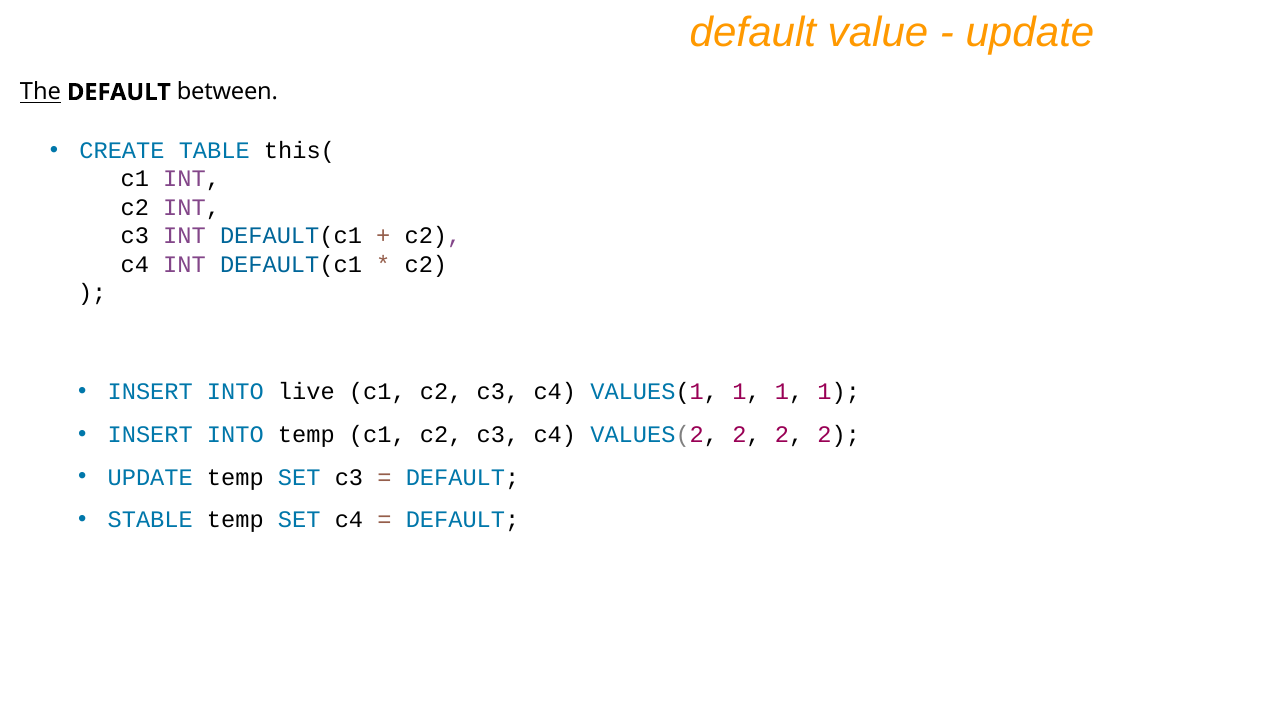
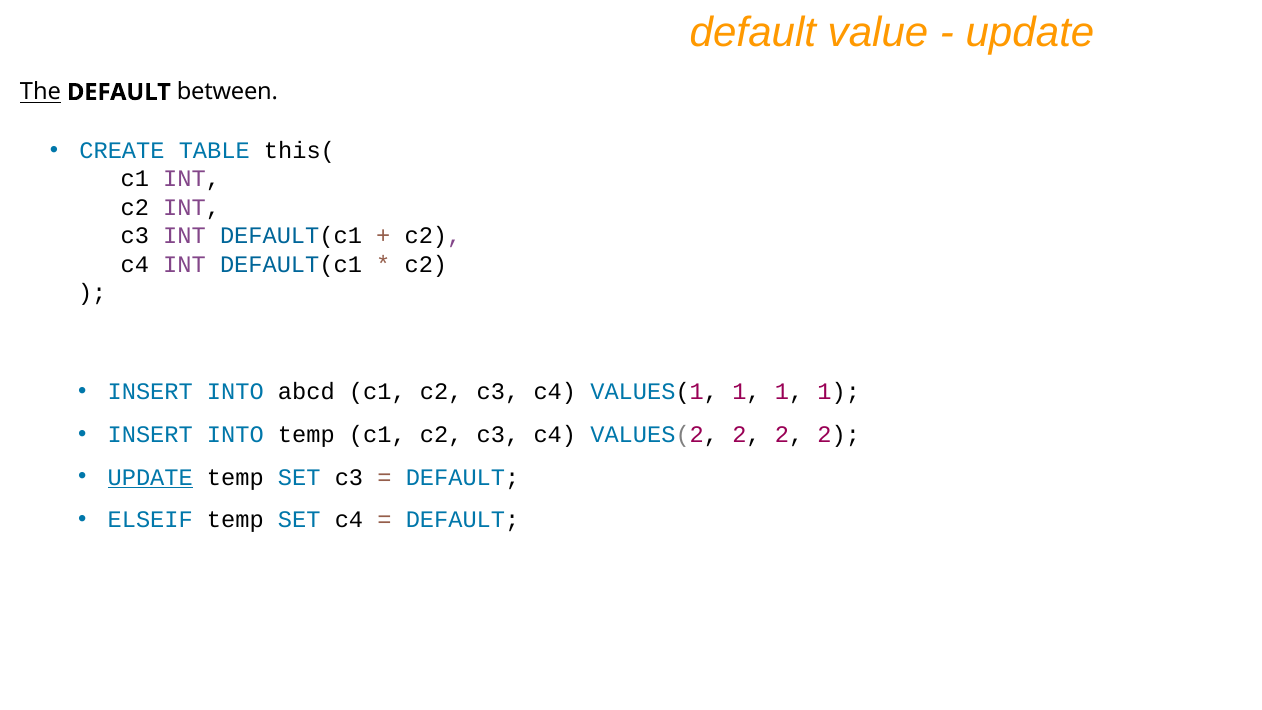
live: live -> abcd (306, 392)
UPDATE underline: none -> present (150, 477)
STABLE: STABLE -> ELSEIF (150, 520)
